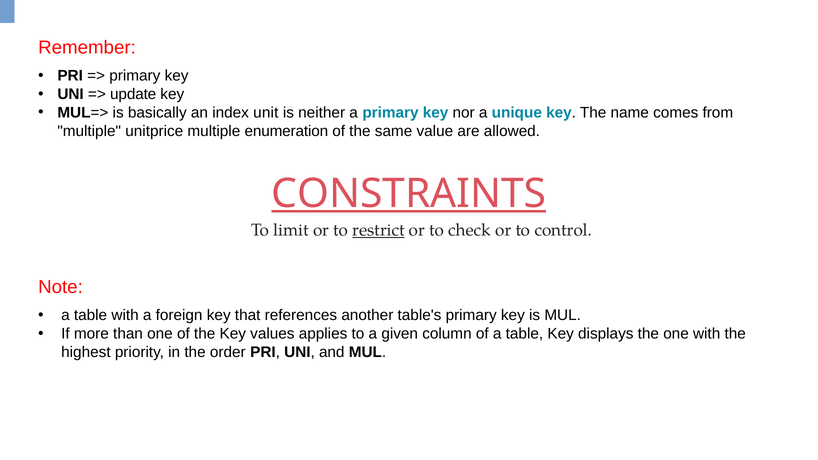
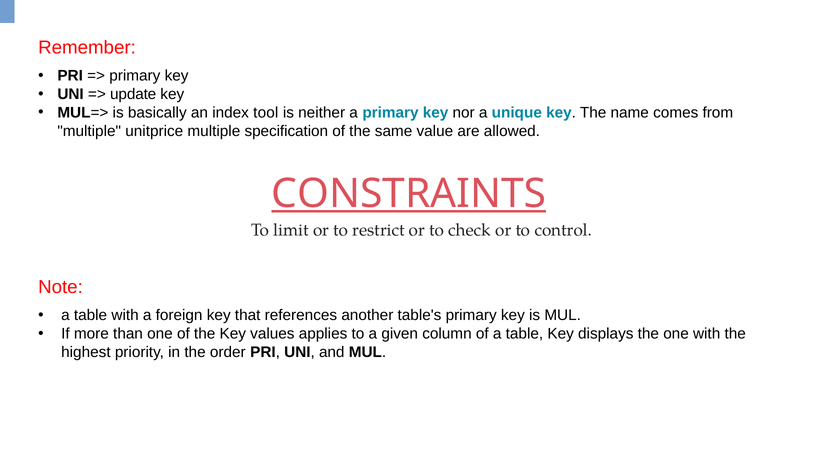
unit: unit -> tool (266, 113)
enumeration: enumeration -> specification (286, 131)
restrict underline: present -> none (379, 230)
